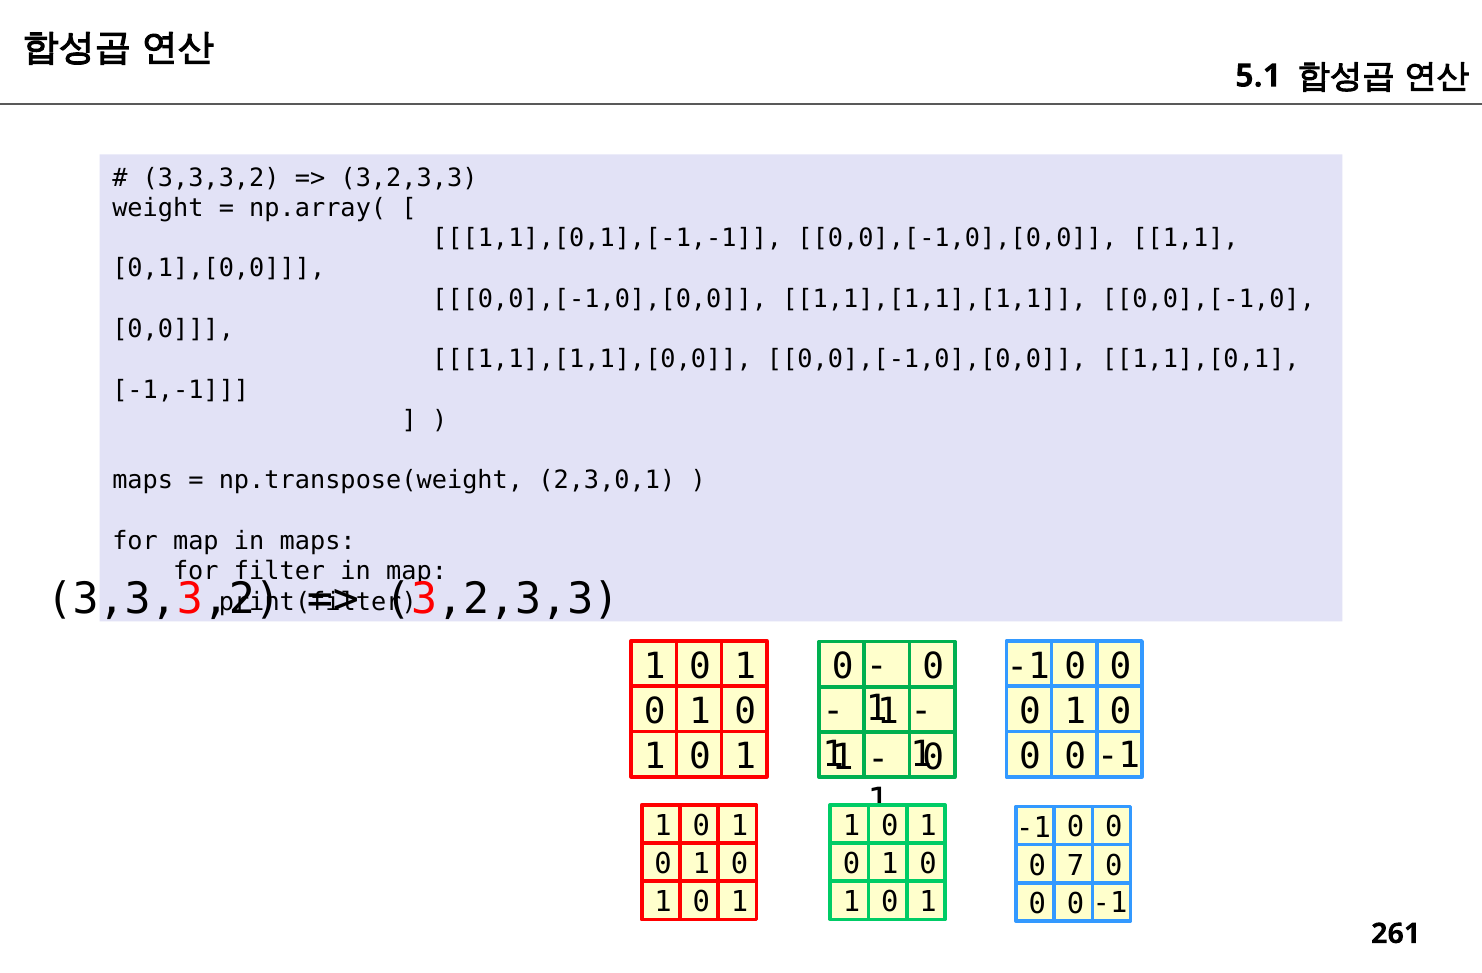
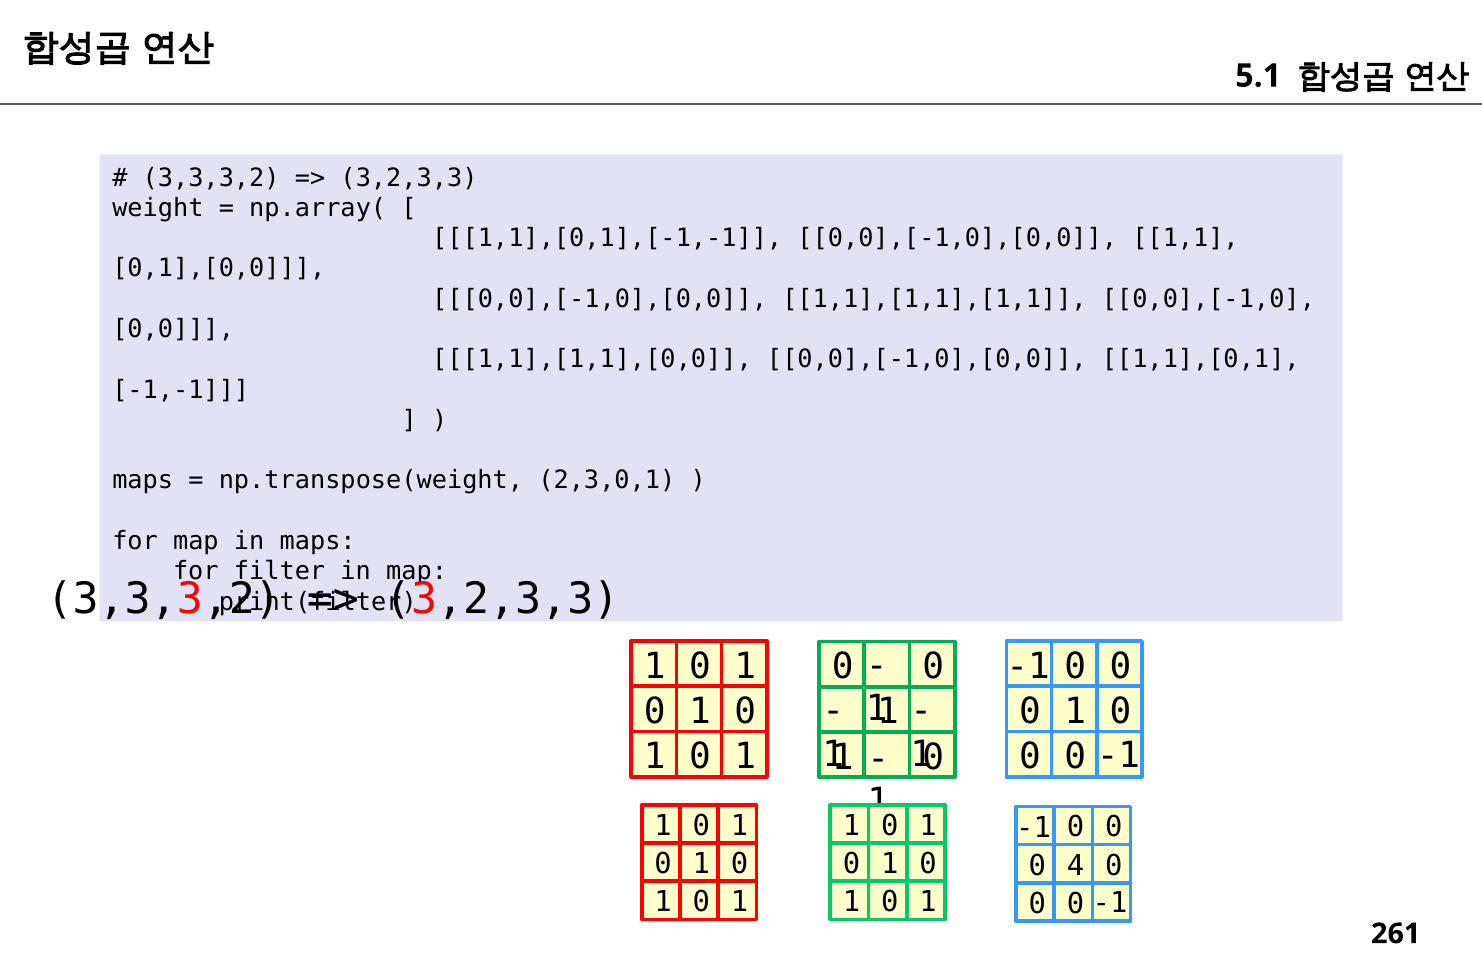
7: 7 -> 4 (1076, 866)
